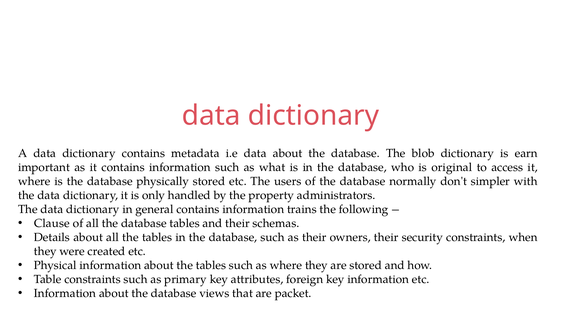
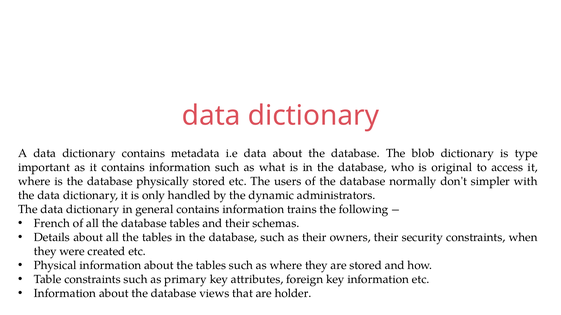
earn: earn -> type (526, 153)
property: property -> dynamic (271, 196)
Clause: Clause -> French (52, 224)
packet: packet -> holder (293, 294)
